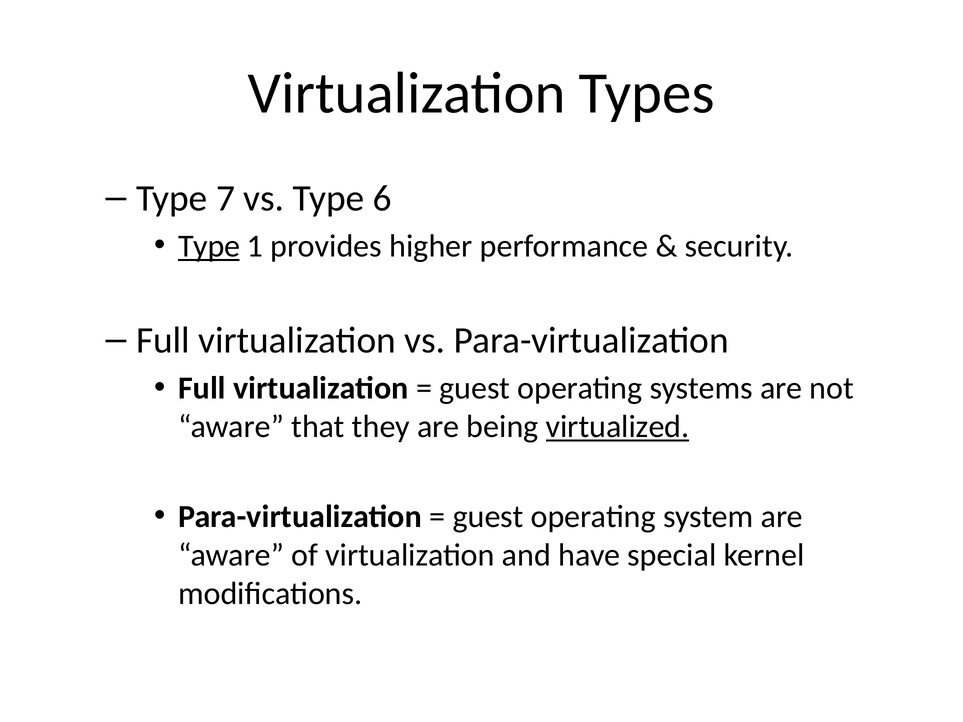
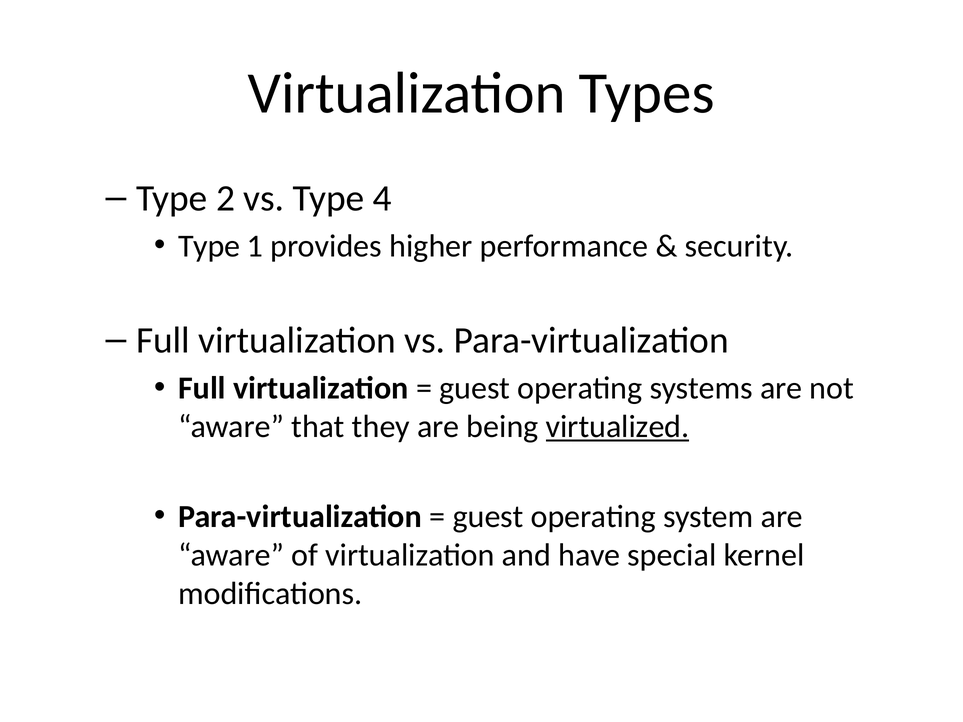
7: 7 -> 2 (226, 198)
6: 6 -> 4 (382, 198)
Type underline: present -> none (209, 246)
